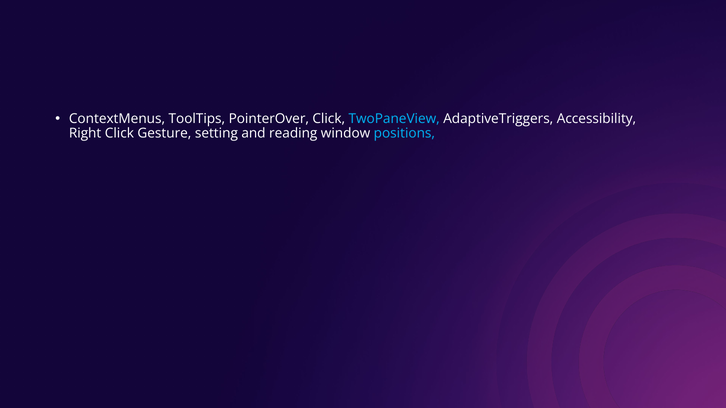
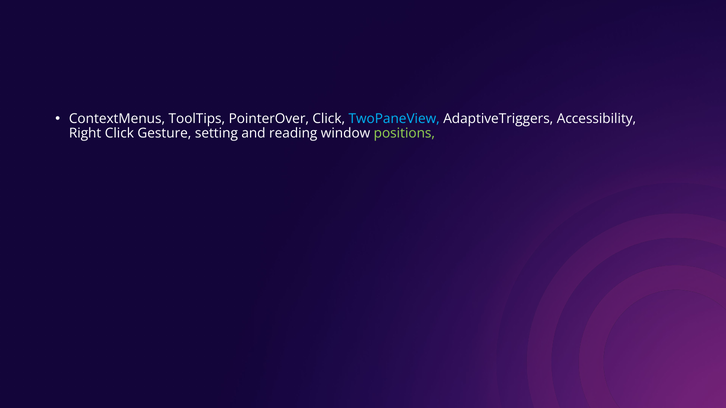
positions colour: light blue -> light green (404, 133)
